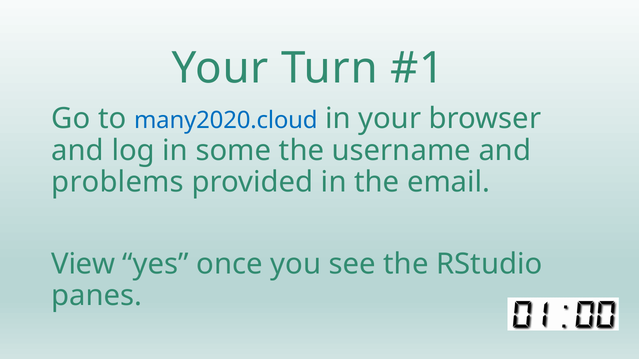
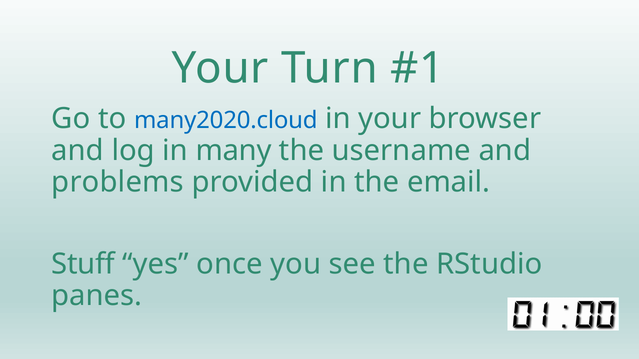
some: some -> many (234, 151)
View: View -> Stuff (83, 264)
